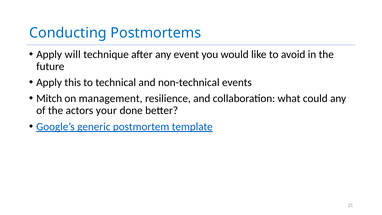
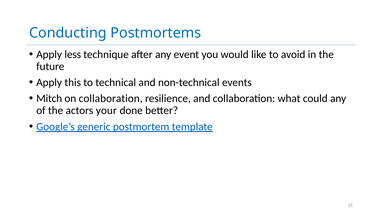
will: will -> less (73, 54)
on management: management -> collaboration (111, 98)
